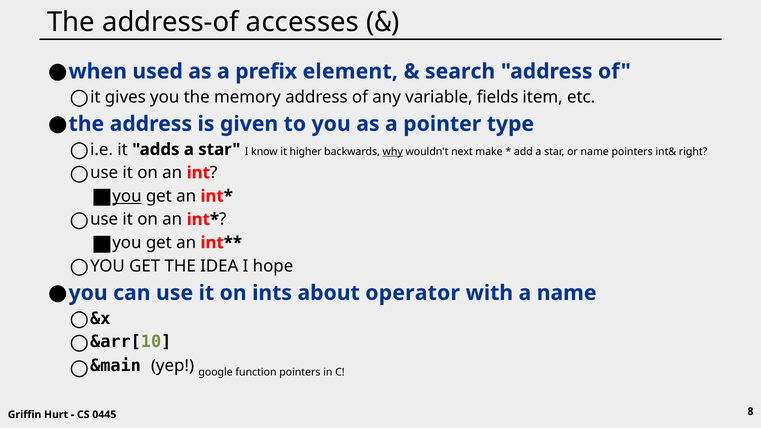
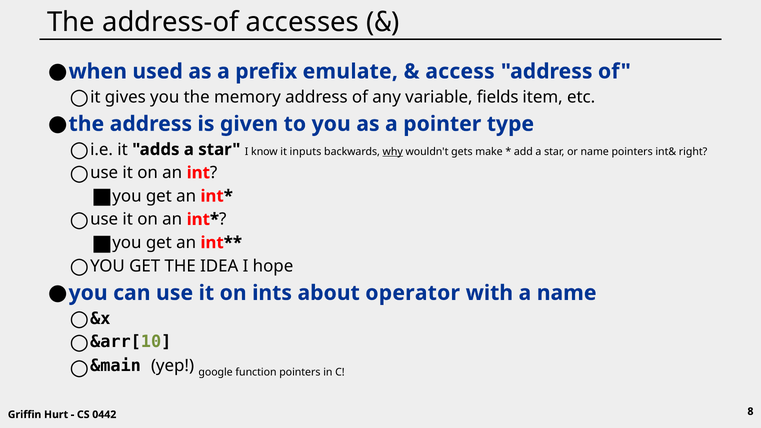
element: element -> emulate (350, 71)
search: search -> access (460, 71)
higher: higher -> inputs (305, 152)
next: next -> gets (462, 152)
you underline: present -> none (127, 196)
0445: 0445 -> 0442 (104, 415)
